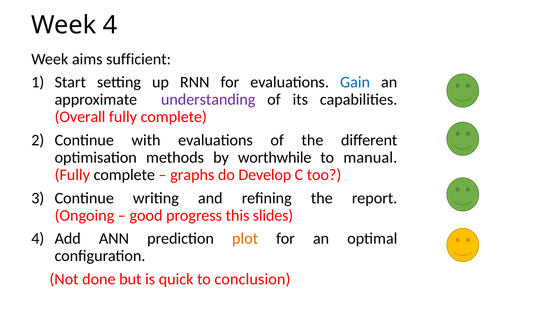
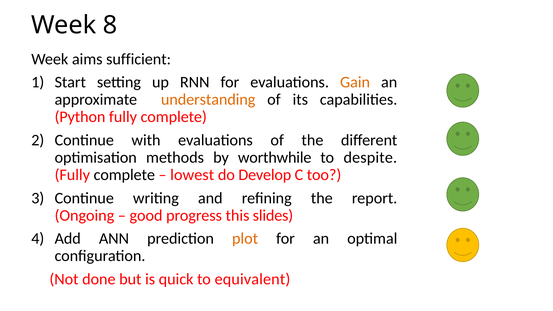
Week 4: 4 -> 8 (110, 25)
Gain colour: blue -> orange (355, 82)
understanding colour: purple -> orange (208, 100)
Overall: Overall -> Python (80, 117)
manual: manual -> despite (370, 158)
graphs: graphs -> lowest (192, 175)
conclusion: conclusion -> equivalent (252, 279)
